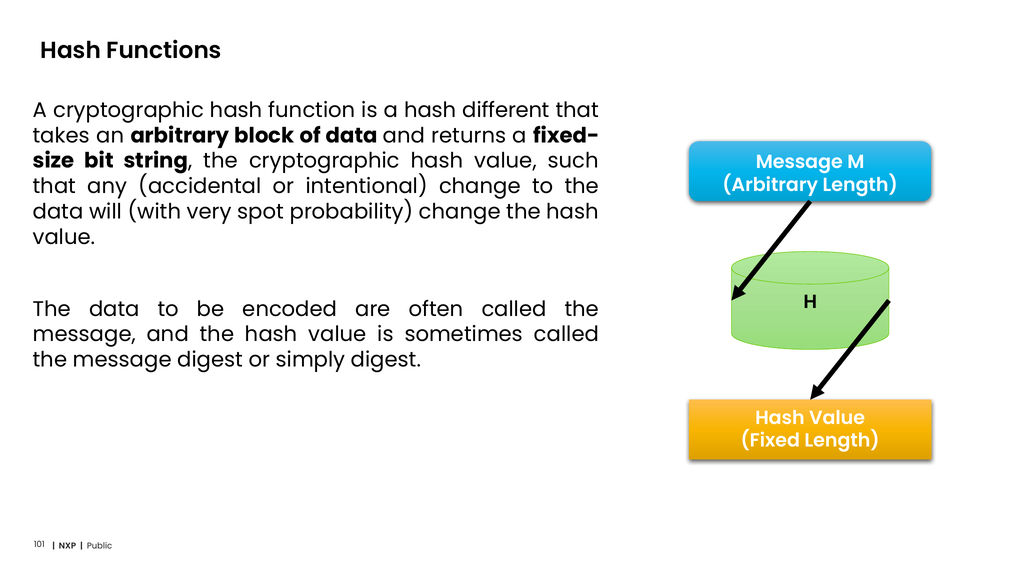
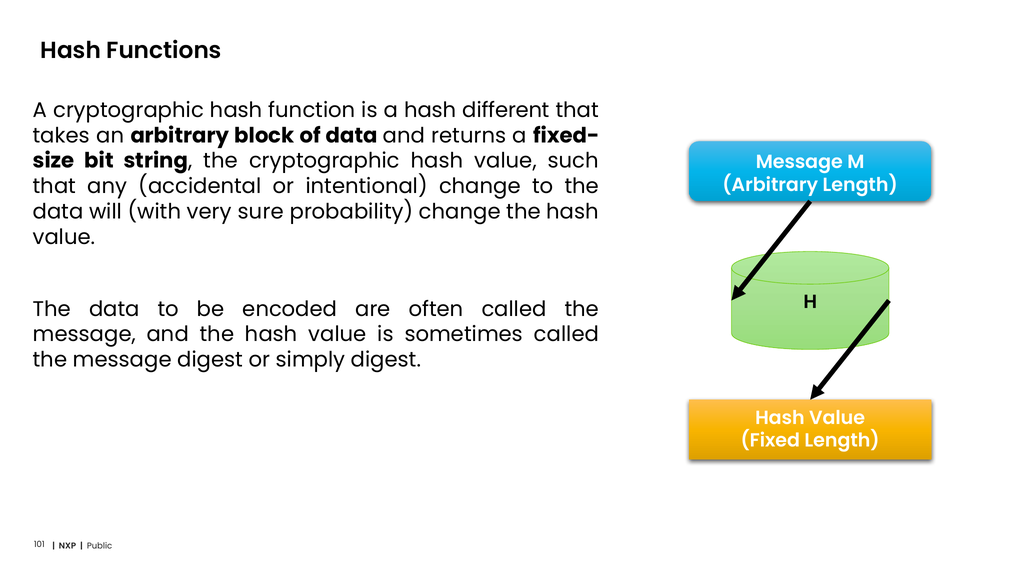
spot: spot -> sure (261, 212)
